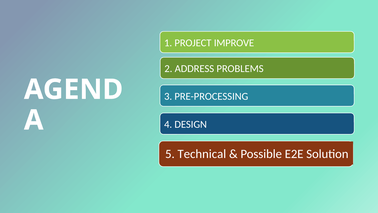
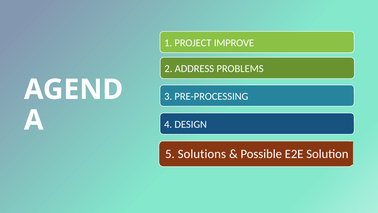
Technical: Technical -> Solutions (202, 154)
